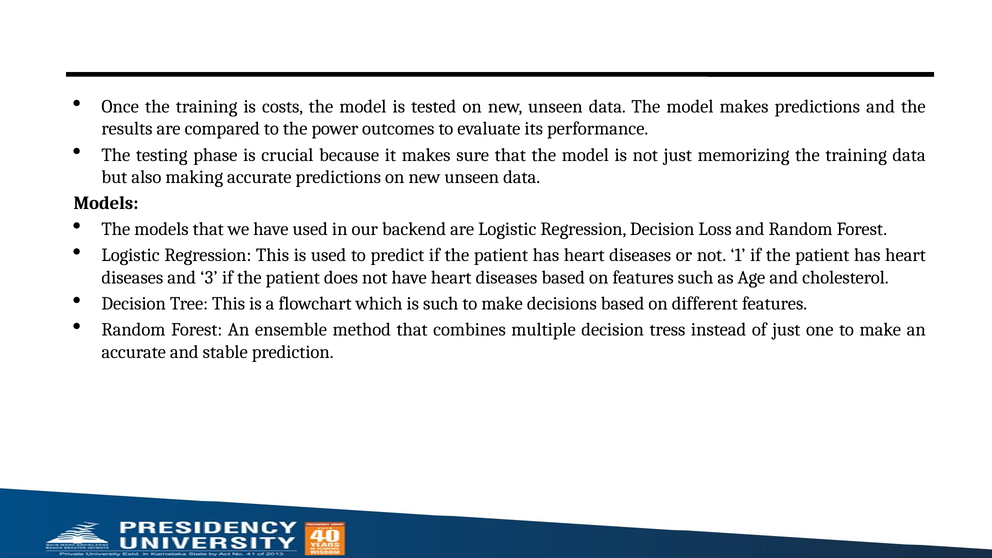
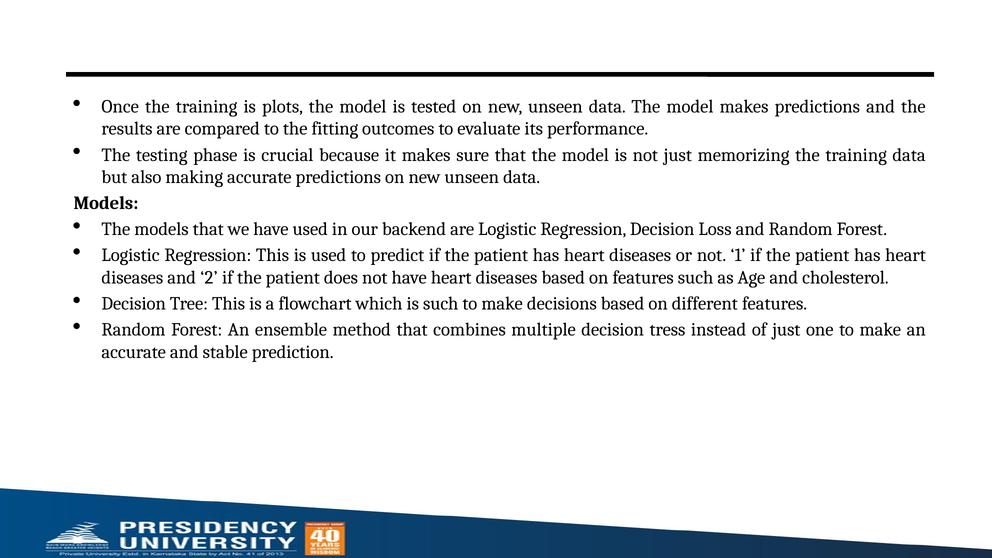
costs: costs -> plots (283, 107)
power: power -> fitting (335, 129)
3: 3 -> 2 (209, 278)
